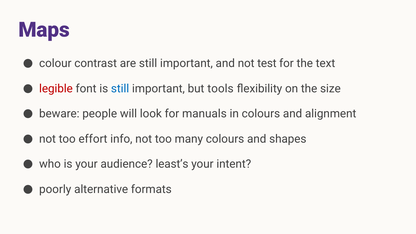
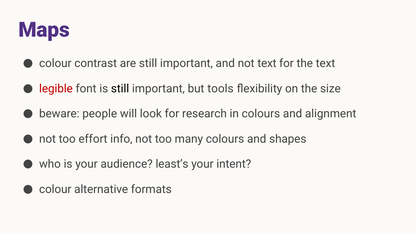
not test: test -> text (267, 63)
still colour: blue -> black (120, 89)
manuals: manuals -> research (204, 114)
poorly: poorly -> colour (55, 189)
